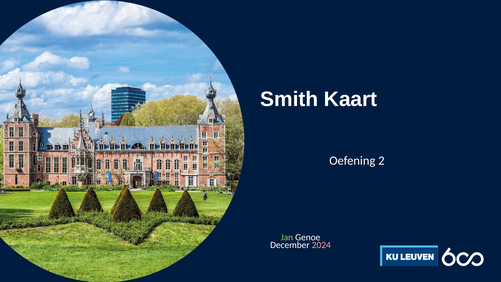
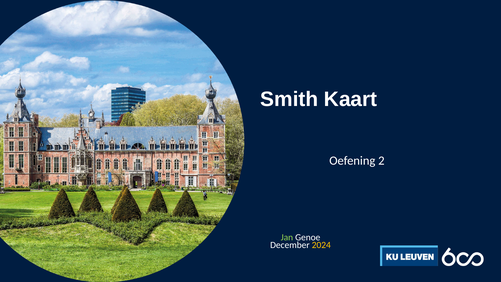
2024 colour: pink -> yellow (321, 245)
